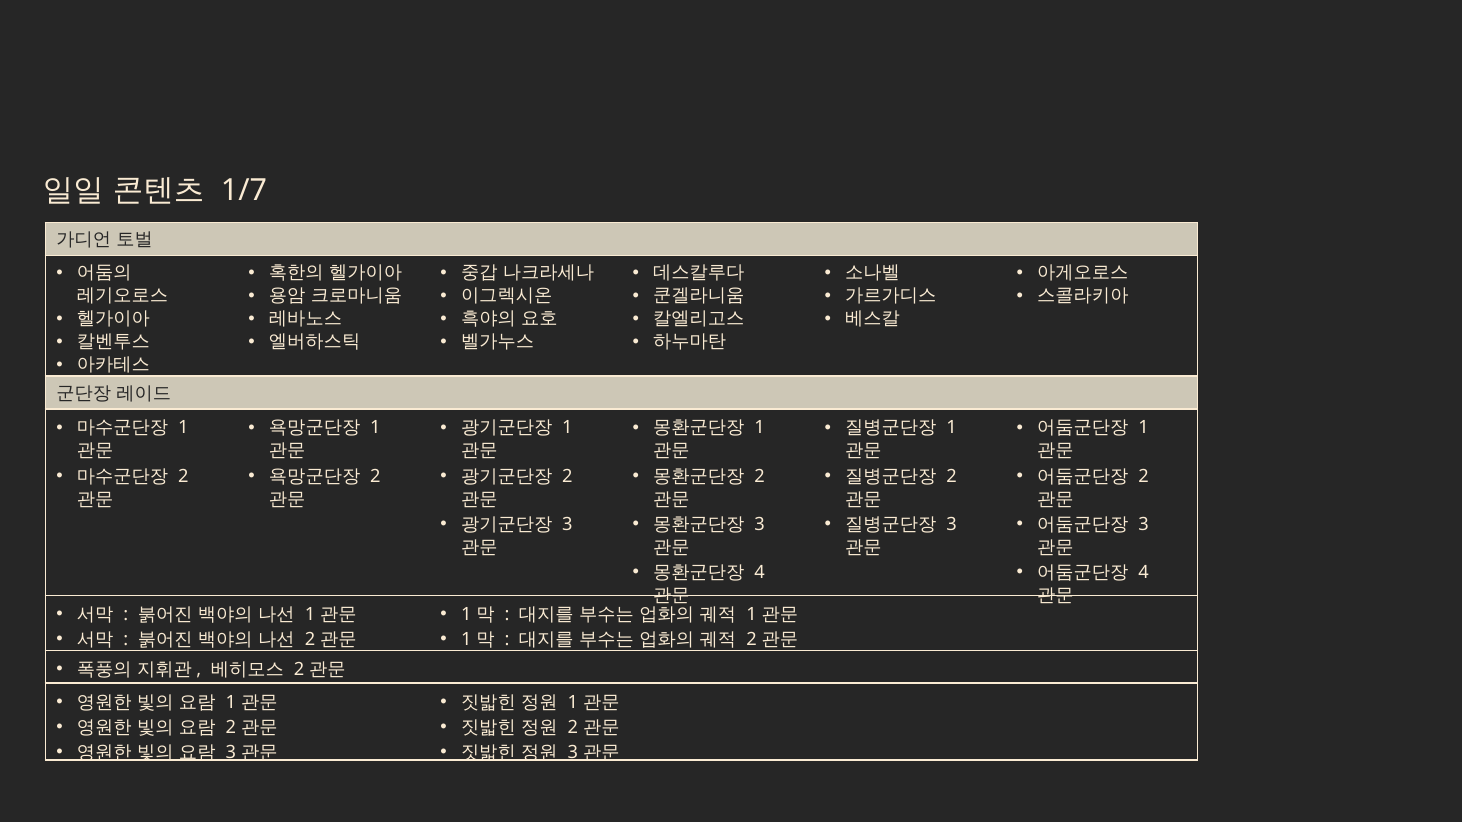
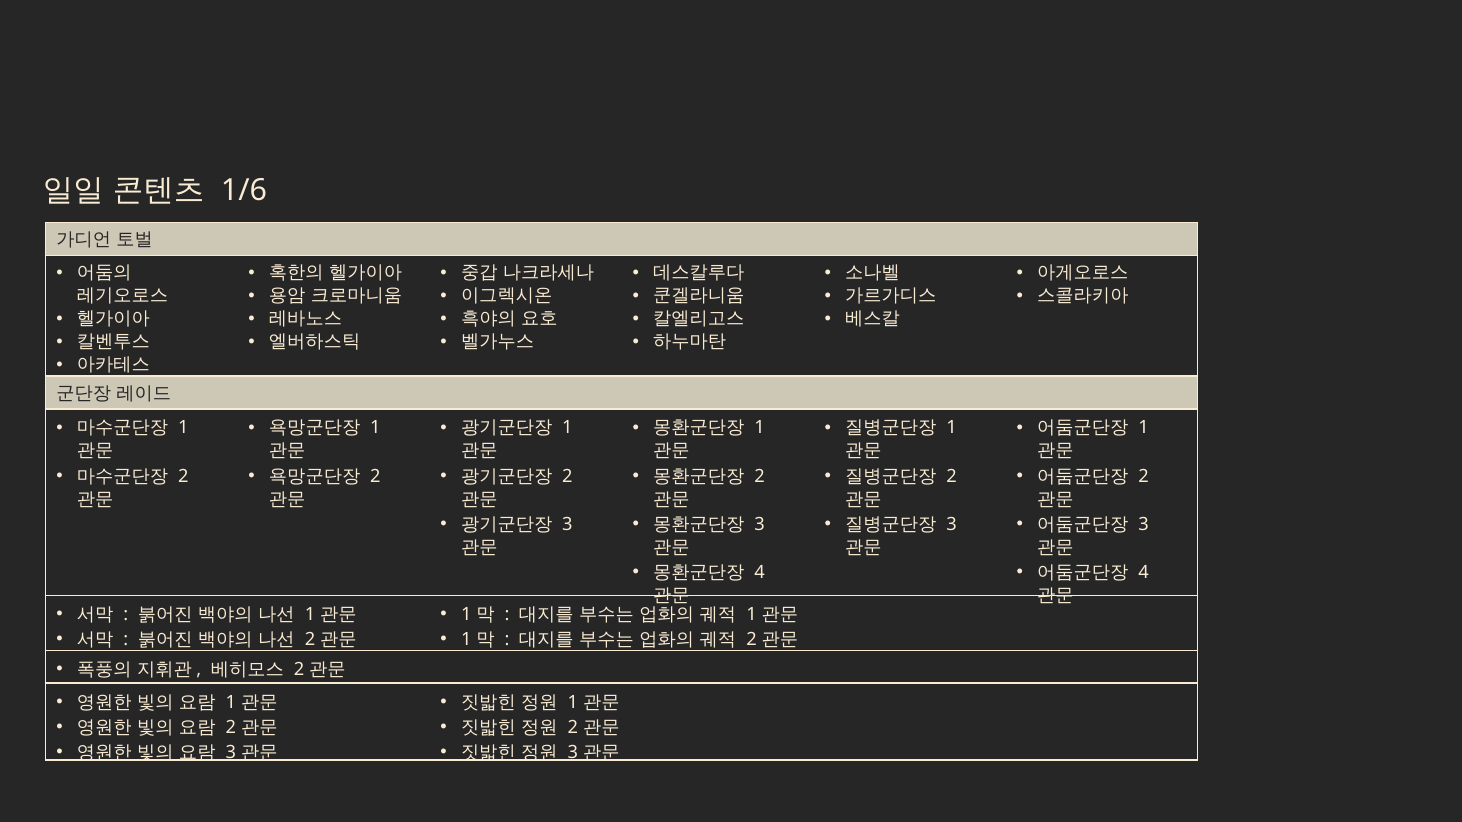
1/7: 1/7 -> 1/6 (244, 191)
